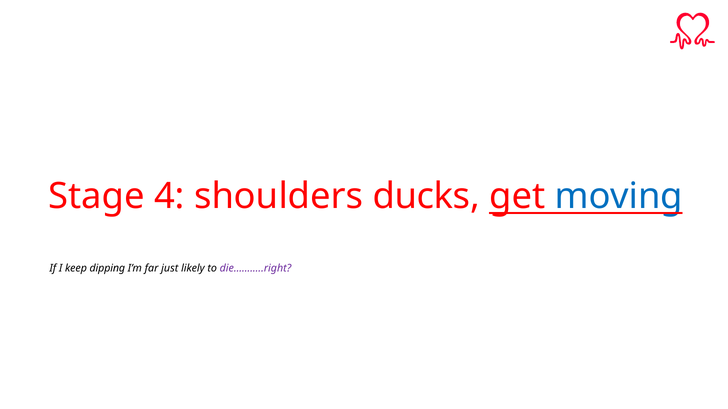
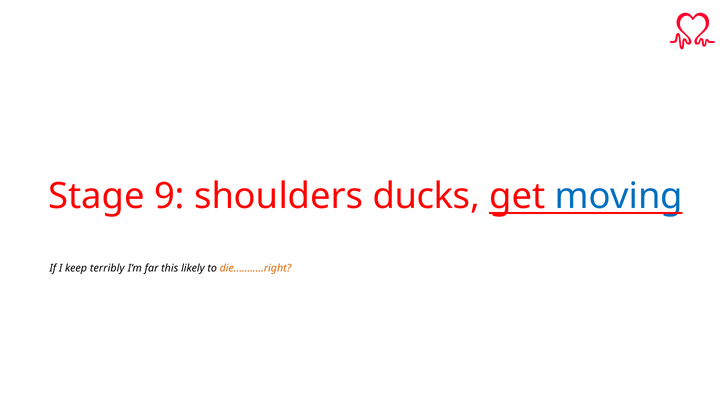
4: 4 -> 9 (169, 197)
dipping: dipping -> terribly (107, 268)
just: just -> this (170, 268)
die…….….right colour: purple -> orange (255, 268)
